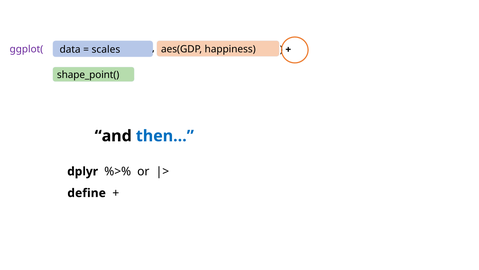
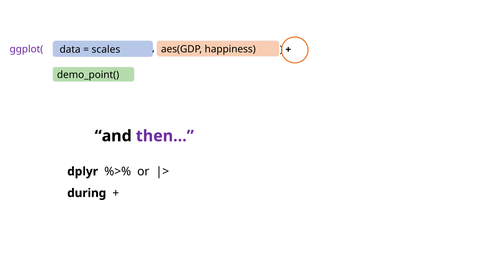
shape_point(: shape_point( -> demo_point( (88, 75)
then… colour: blue -> purple (165, 136)
define: define -> during (87, 193)
